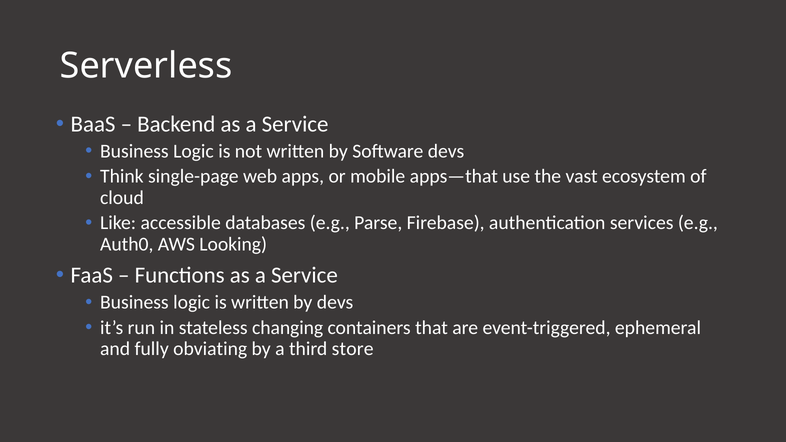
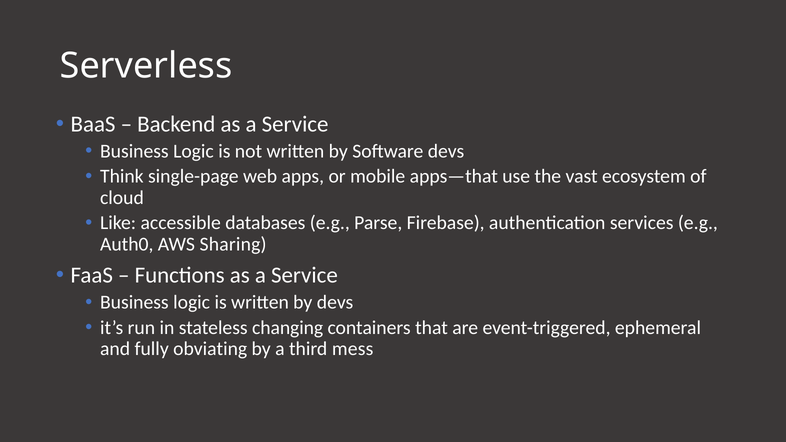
Looking: Looking -> Sharing (233, 244)
store: store -> mess (353, 349)
